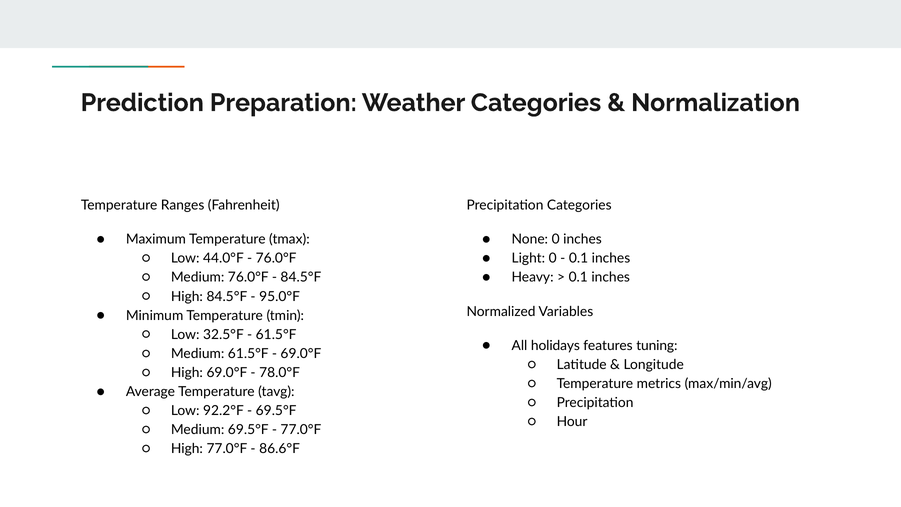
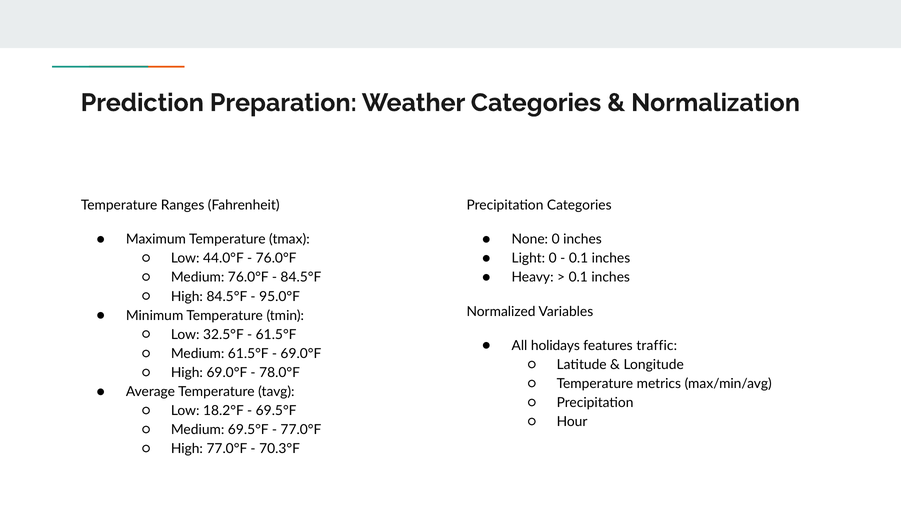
tuning: tuning -> traffic (657, 345)
92.2°F: 92.2°F -> 18.2°F (223, 411)
86.6°F: 86.6°F -> 70.3°F (280, 449)
